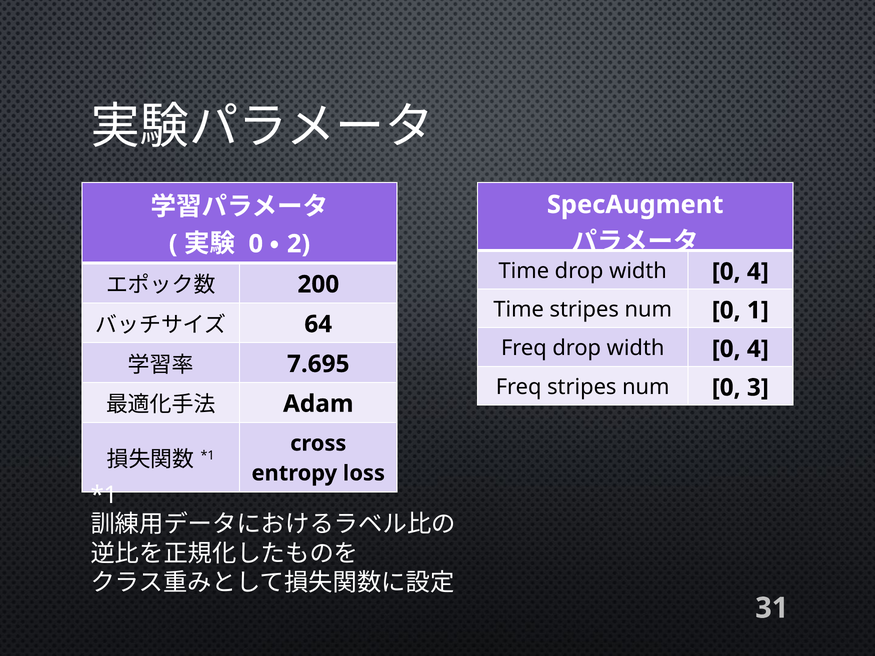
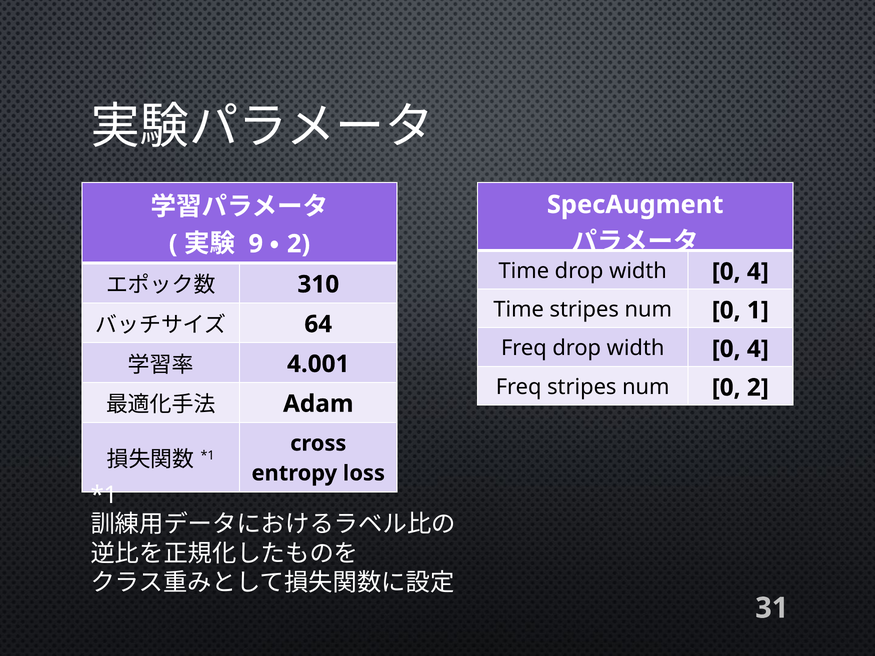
0: 0 -> 9 (256, 244)
200: 200 -> 310 (318, 285)
7.695: 7.695 -> 4.001 (318, 364)
0 3: 3 -> 2 (758, 388)
